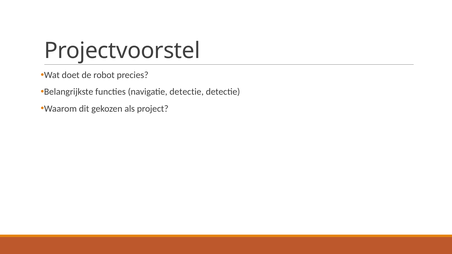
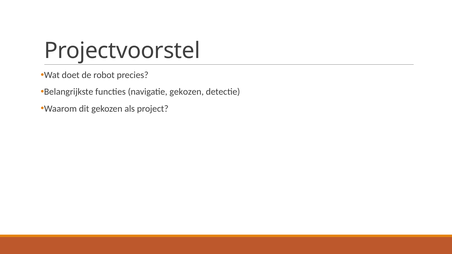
navigatie detectie: detectie -> gekozen (187, 92)
